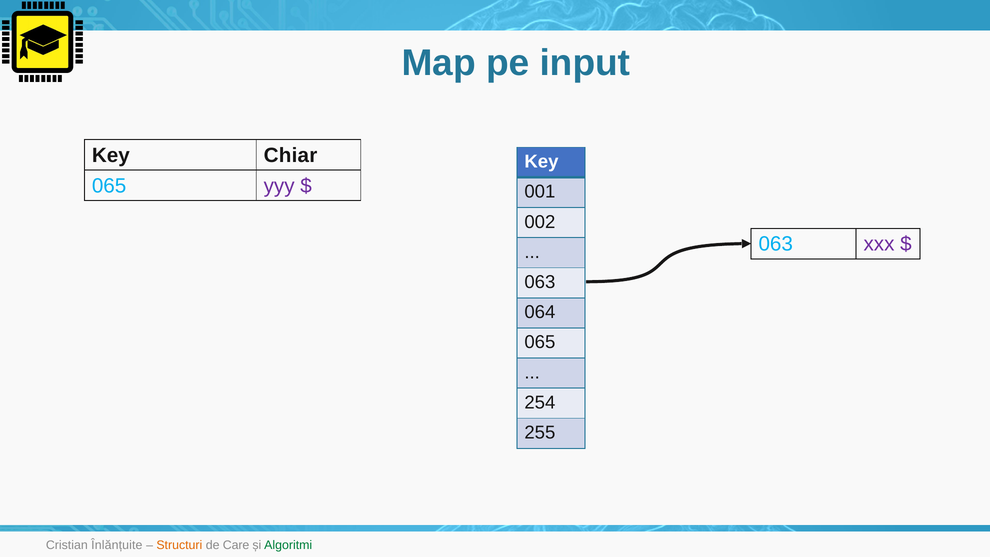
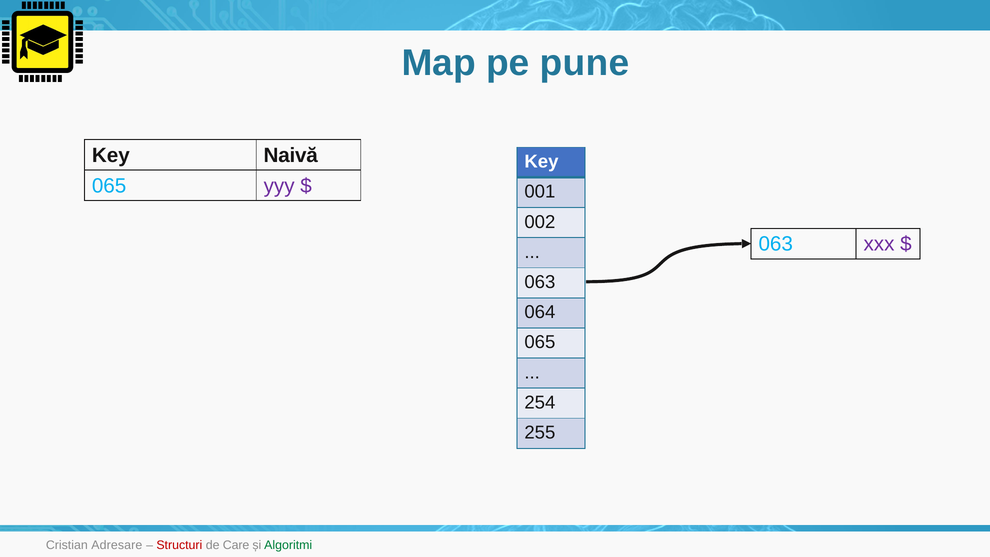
input: input -> pune (585, 63)
Chiar: Chiar -> Naivă (291, 155)
Înlănțuite: Înlănțuite -> Adresare (117, 545)
Structuri colour: orange -> red (179, 545)
